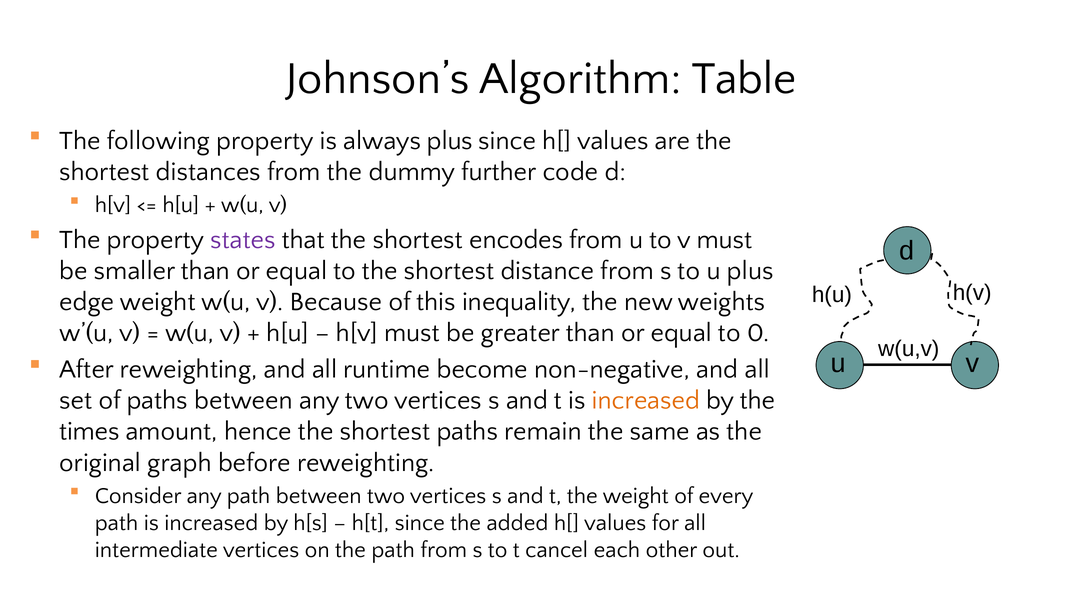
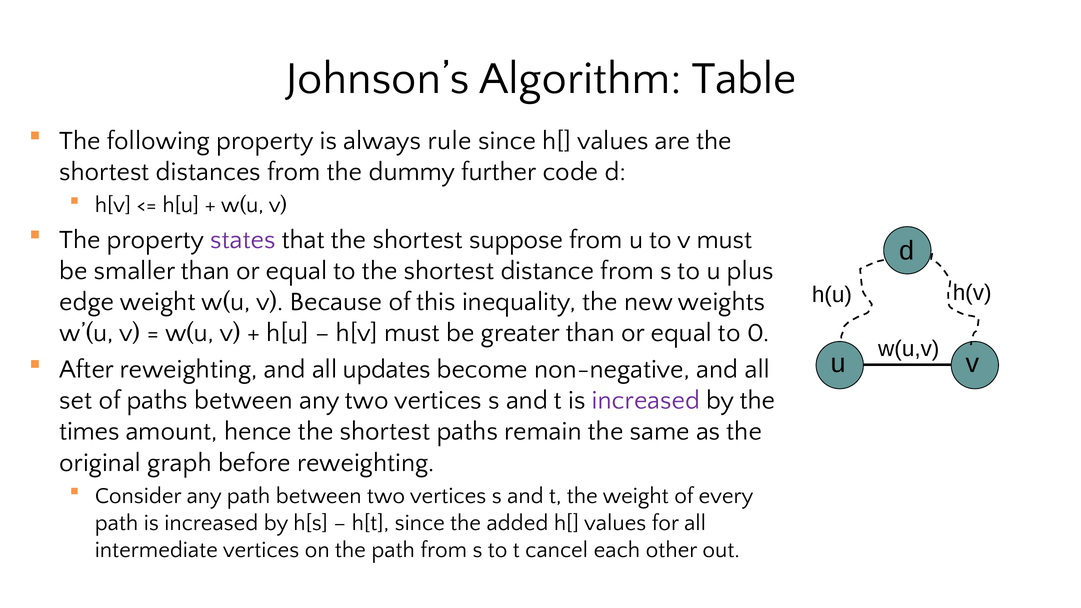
always plus: plus -> rule (450, 141)
encodes: encodes -> suppose (516, 240)
runtime: runtime -> updates (387, 369)
increased colour: orange -> purple (646, 400)
